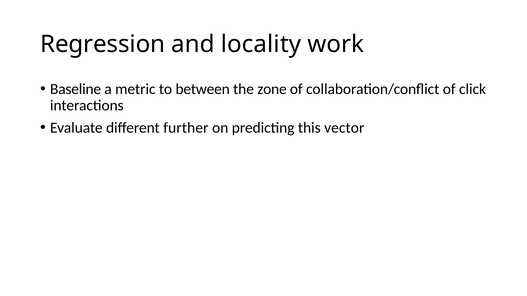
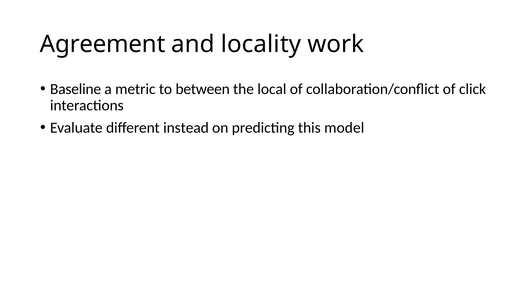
Regression: Regression -> Agreement (103, 44)
zone: zone -> local (272, 89)
further: further -> instead (186, 128)
vector: vector -> model (344, 128)
